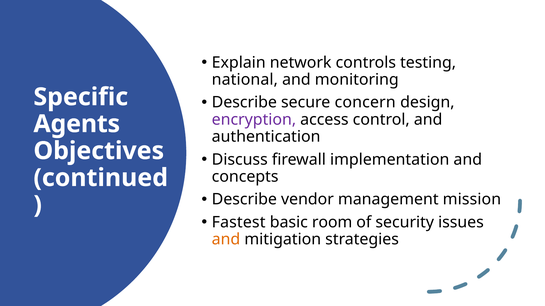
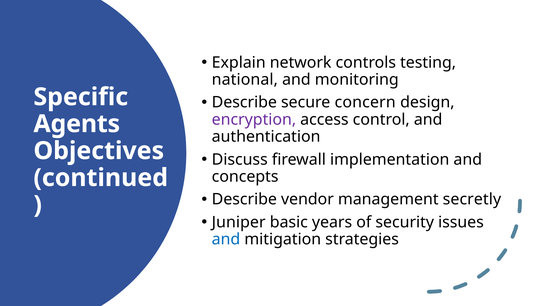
mission: mission -> secretly (472, 200)
Fastest: Fastest -> Juniper (239, 223)
room: room -> years (332, 223)
and colour: orange -> blue (226, 240)
